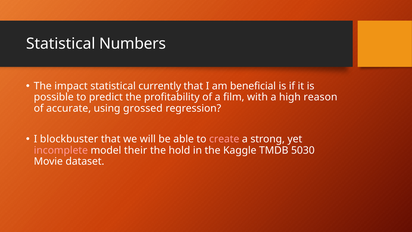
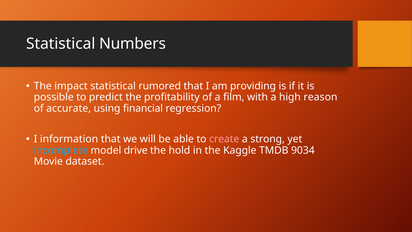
currently: currently -> rumored (160, 86)
beneficial: beneficial -> providing (253, 86)
grossed: grossed -> financial (143, 108)
blockbuster: blockbuster -> information (69, 139)
incomplete colour: pink -> light blue (61, 150)
their: their -> drive (136, 150)
5030: 5030 -> 9034 (303, 150)
